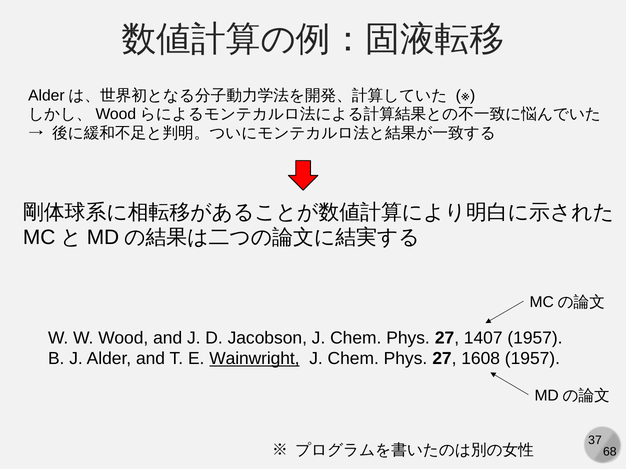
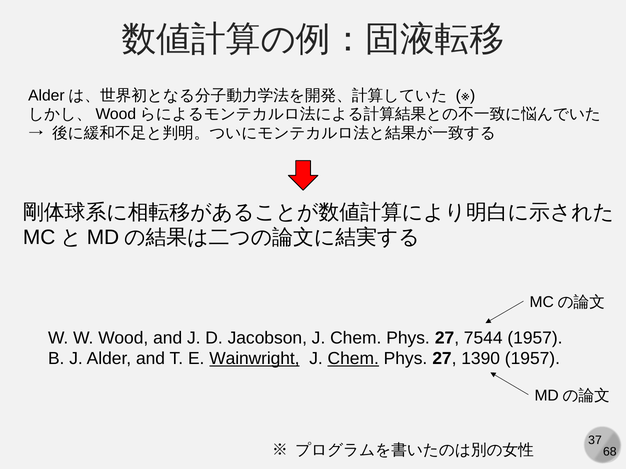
1407: 1407 -> 7544 (483, 338)
Chem underline: none -> present (353, 359)
1608: 1608 -> 1390 (481, 359)
